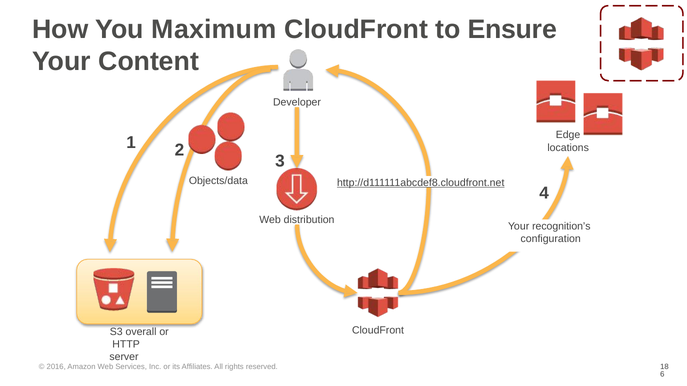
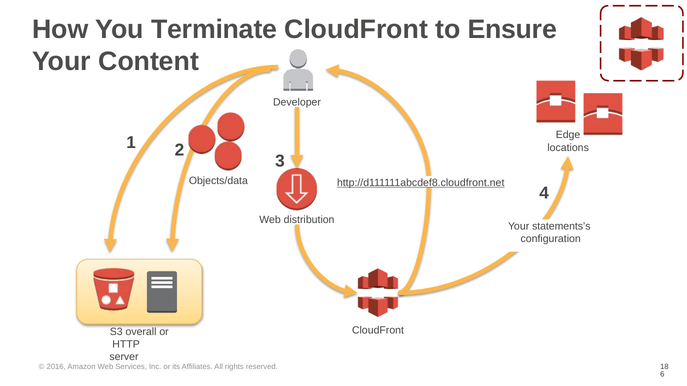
Maximum: Maximum -> Terminate (214, 29)
recognition’s: recognition’s -> statements’s (561, 226)
